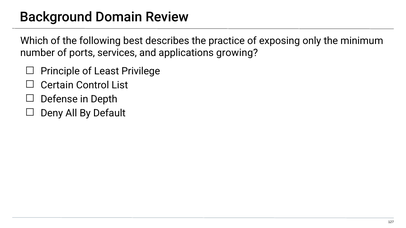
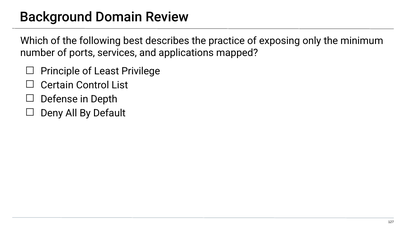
growing: growing -> mapped (237, 53)
